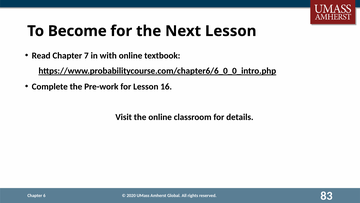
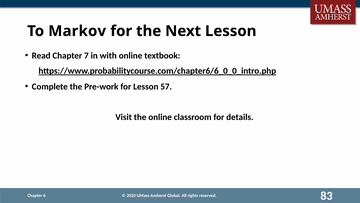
Become: Become -> Markov (77, 31)
16: 16 -> 57 (166, 86)
